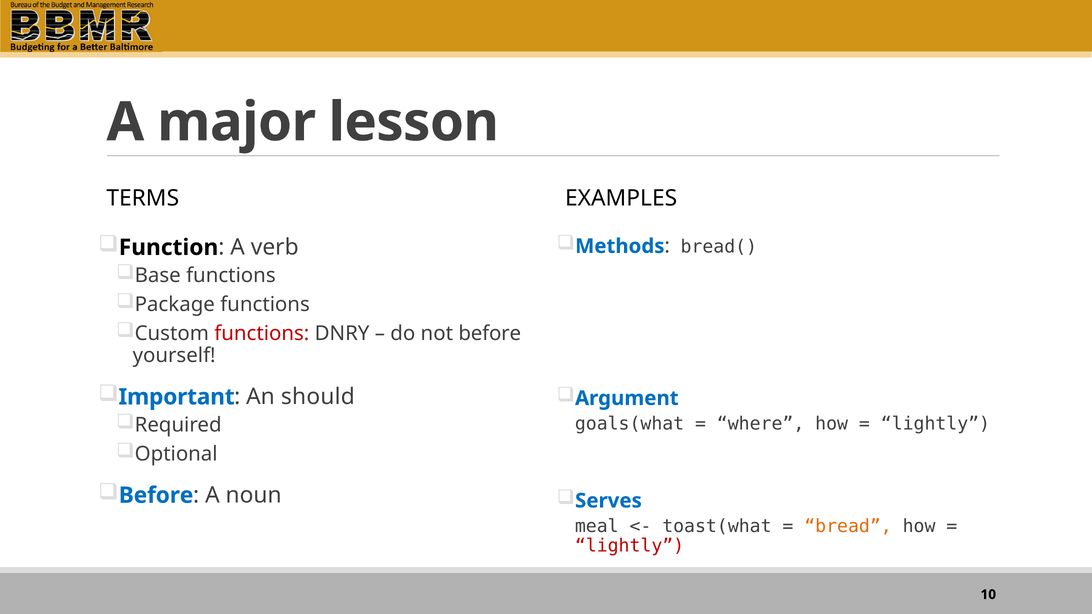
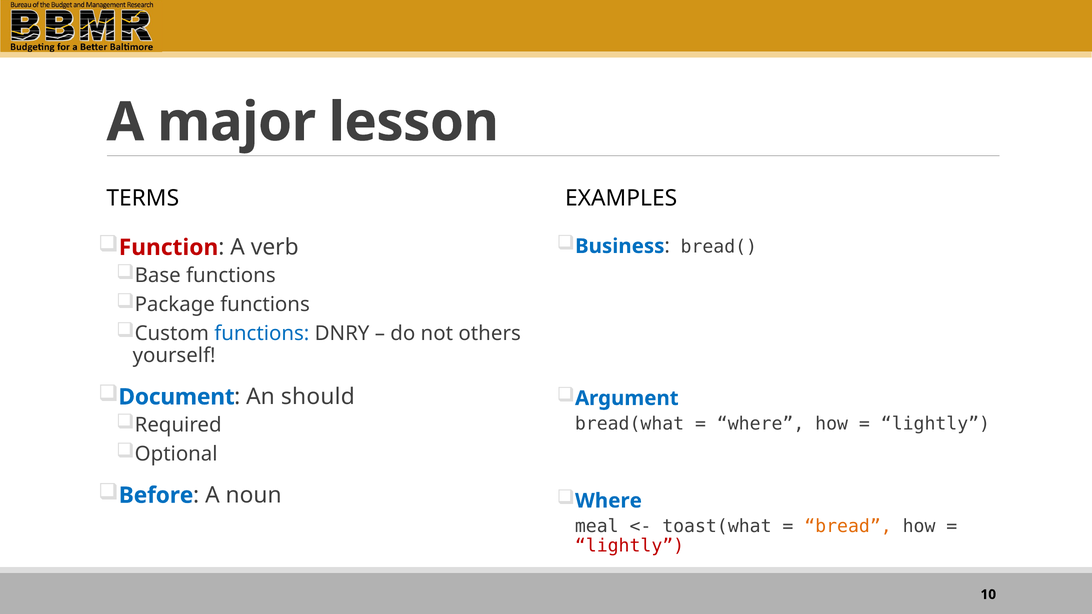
Function colour: black -> red (169, 248)
Methods: Methods -> Business (620, 246)
functions colour: red -> blue (262, 333)
not before: before -> others (490, 333)
Important: Important -> Document (177, 397)
goals(what: goals(what -> bread(what (630, 424)
Serves: Serves -> Where (608, 501)
